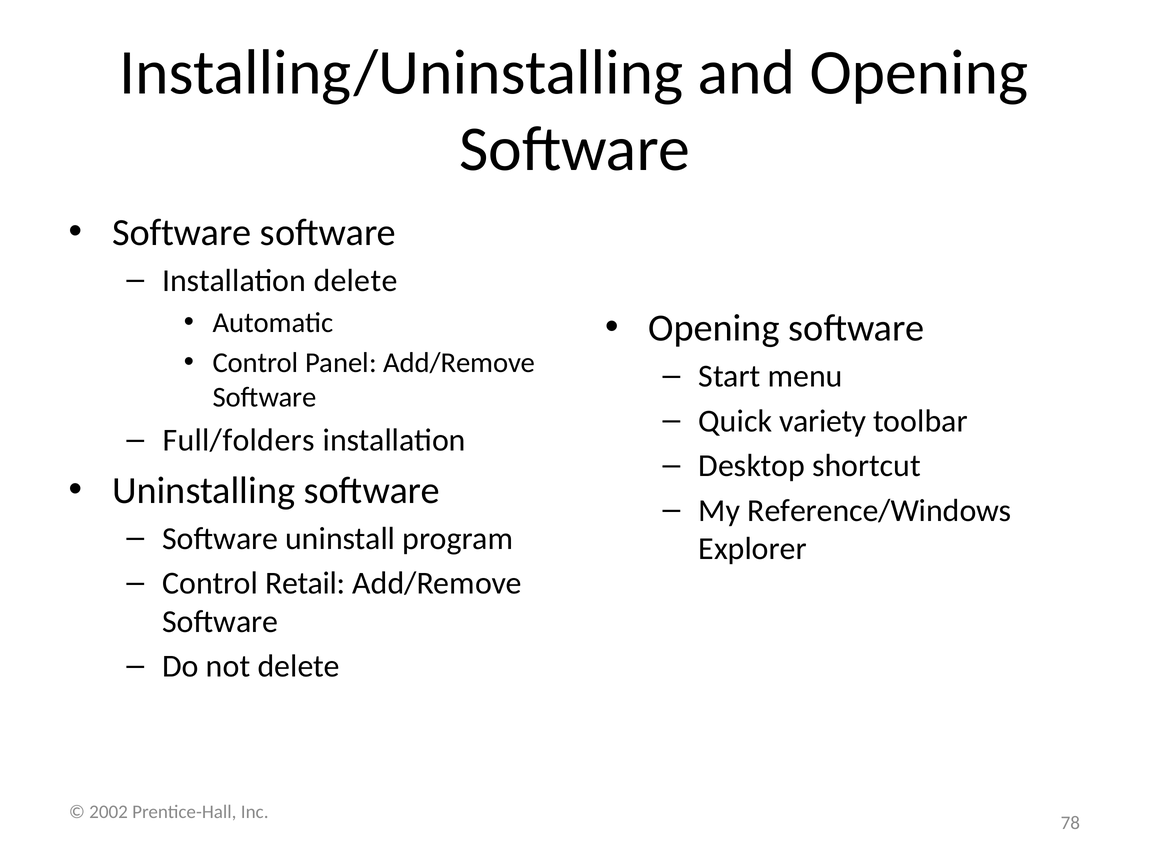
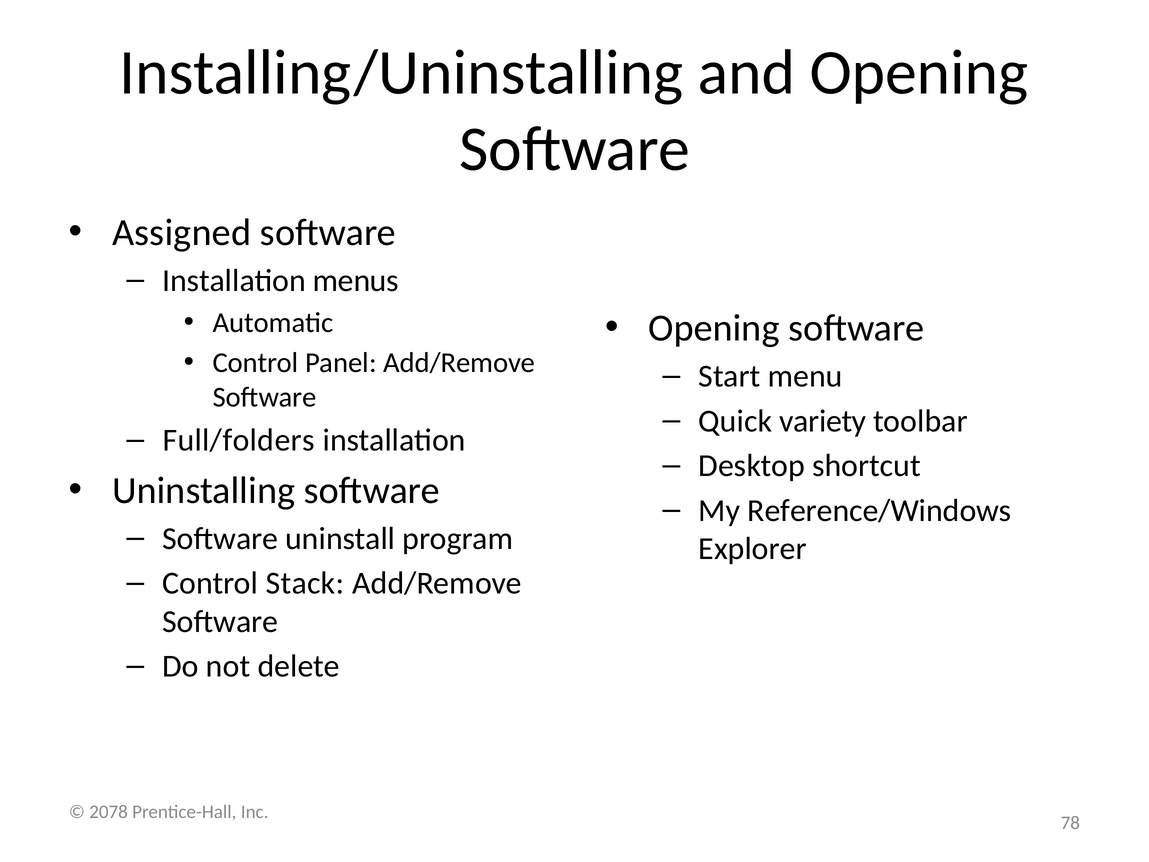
Software: Software -> Assigned (182, 232)
Installation delete: delete -> menus (356, 281)
Retail: Retail -> Stack (305, 583)
2002: 2002 -> 2078 (109, 811)
